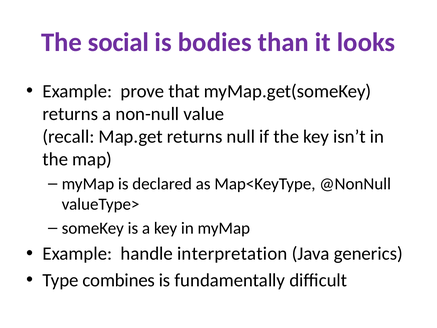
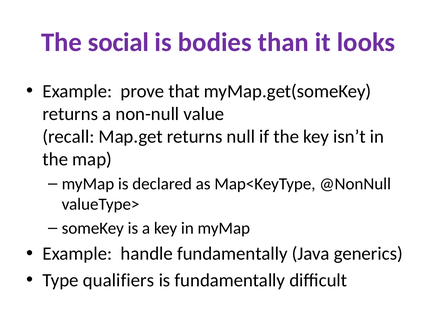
handle interpretation: interpretation -> fundamentally (232, 254)
combines: combines -> qualifiers (119, 280)
